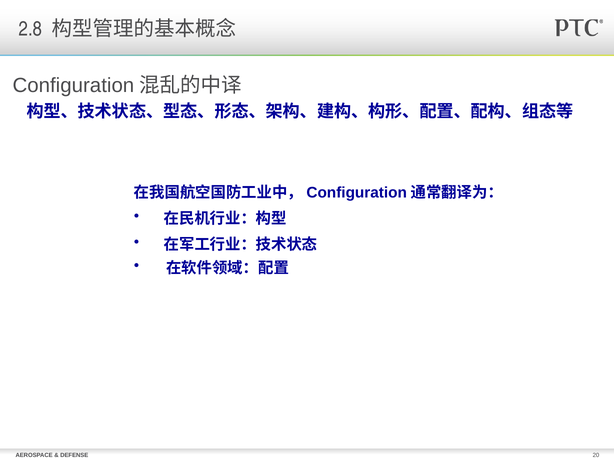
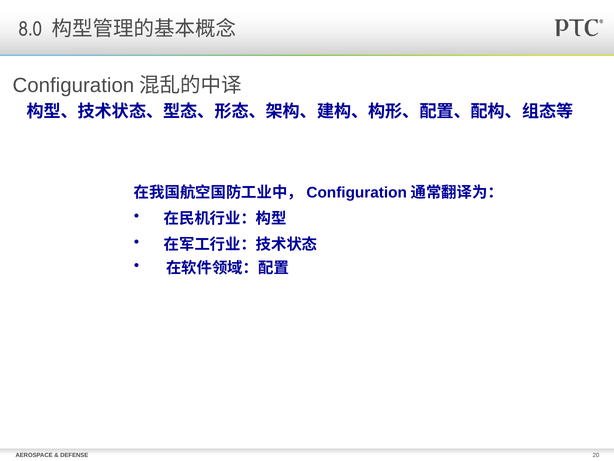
2.8: 2.8 -> 8.0 (31, 29)
